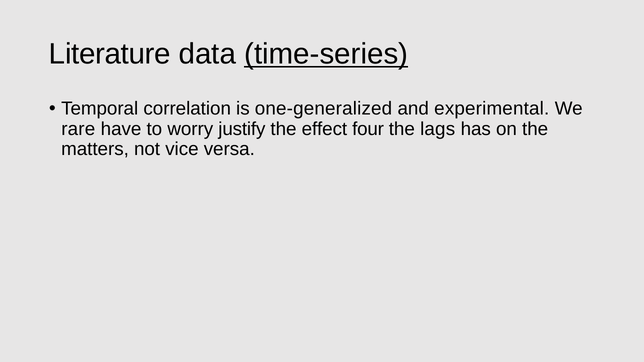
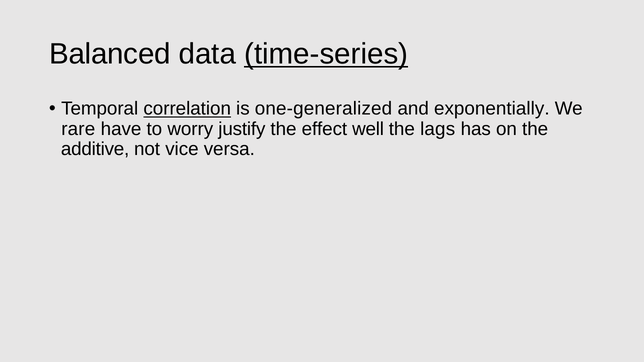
Literature: Literature -> Balanced (110, 54)
correlation underline: none -> present (187, 109)
experimental: experimental -> exponentially (492, 109)
four: four -> well (368, 129)
matters: matters -> additive (95, 149)
